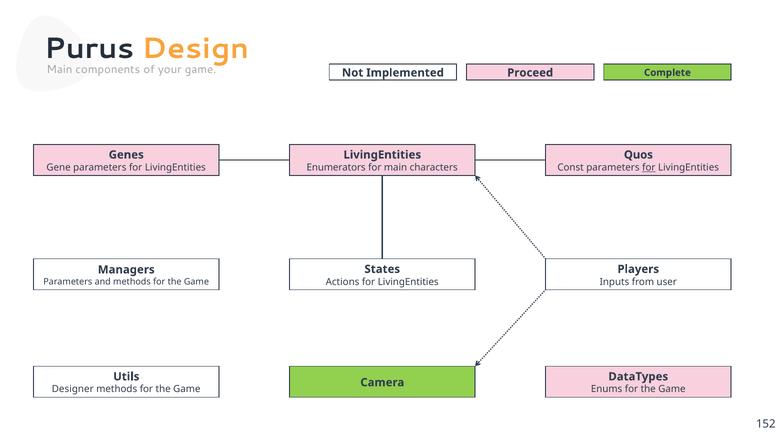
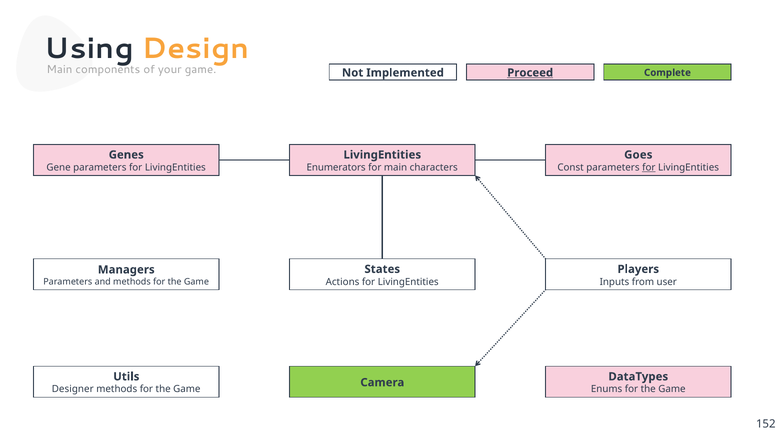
Purus: Purus -> Using (89, 49)
Proceed underline: none -> present (530, 73)
Quos: Quos -> Goes (638, 155)
